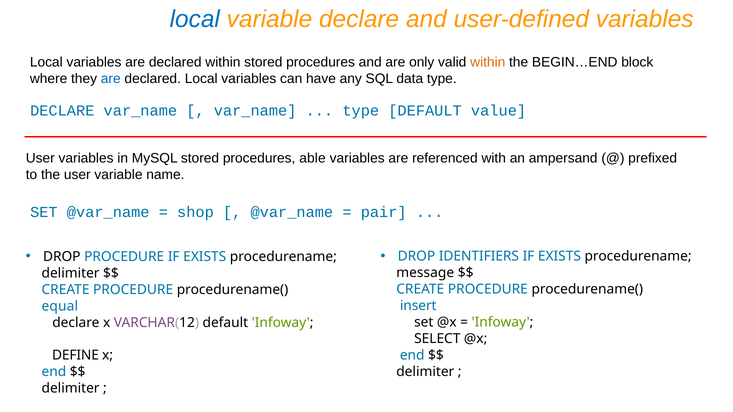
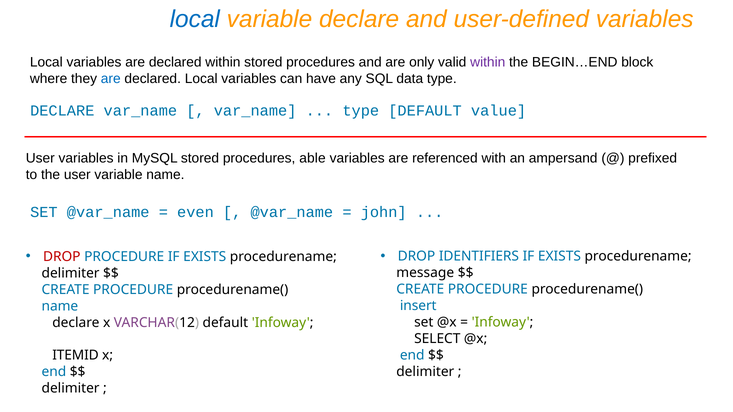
within colour: orange -> purple (488, 62)
shop: shop -> even (195, 212)
pair: pair -> john (384, 212)
DROP colour: black -> red (62, 257)
equal: equal -> name (60, 306)
DEFINE: DEFINE -> ITEMID (75, 356)
